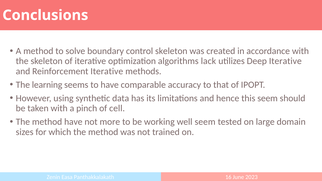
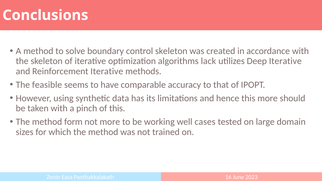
learning: learning -> feasible (47, 85)
this seem: seem -> more (268, 98)
of cell: cell -> this (117, 108)
method have: have -> form (73, 122)
well seem: seem -> cases (205, 122)
